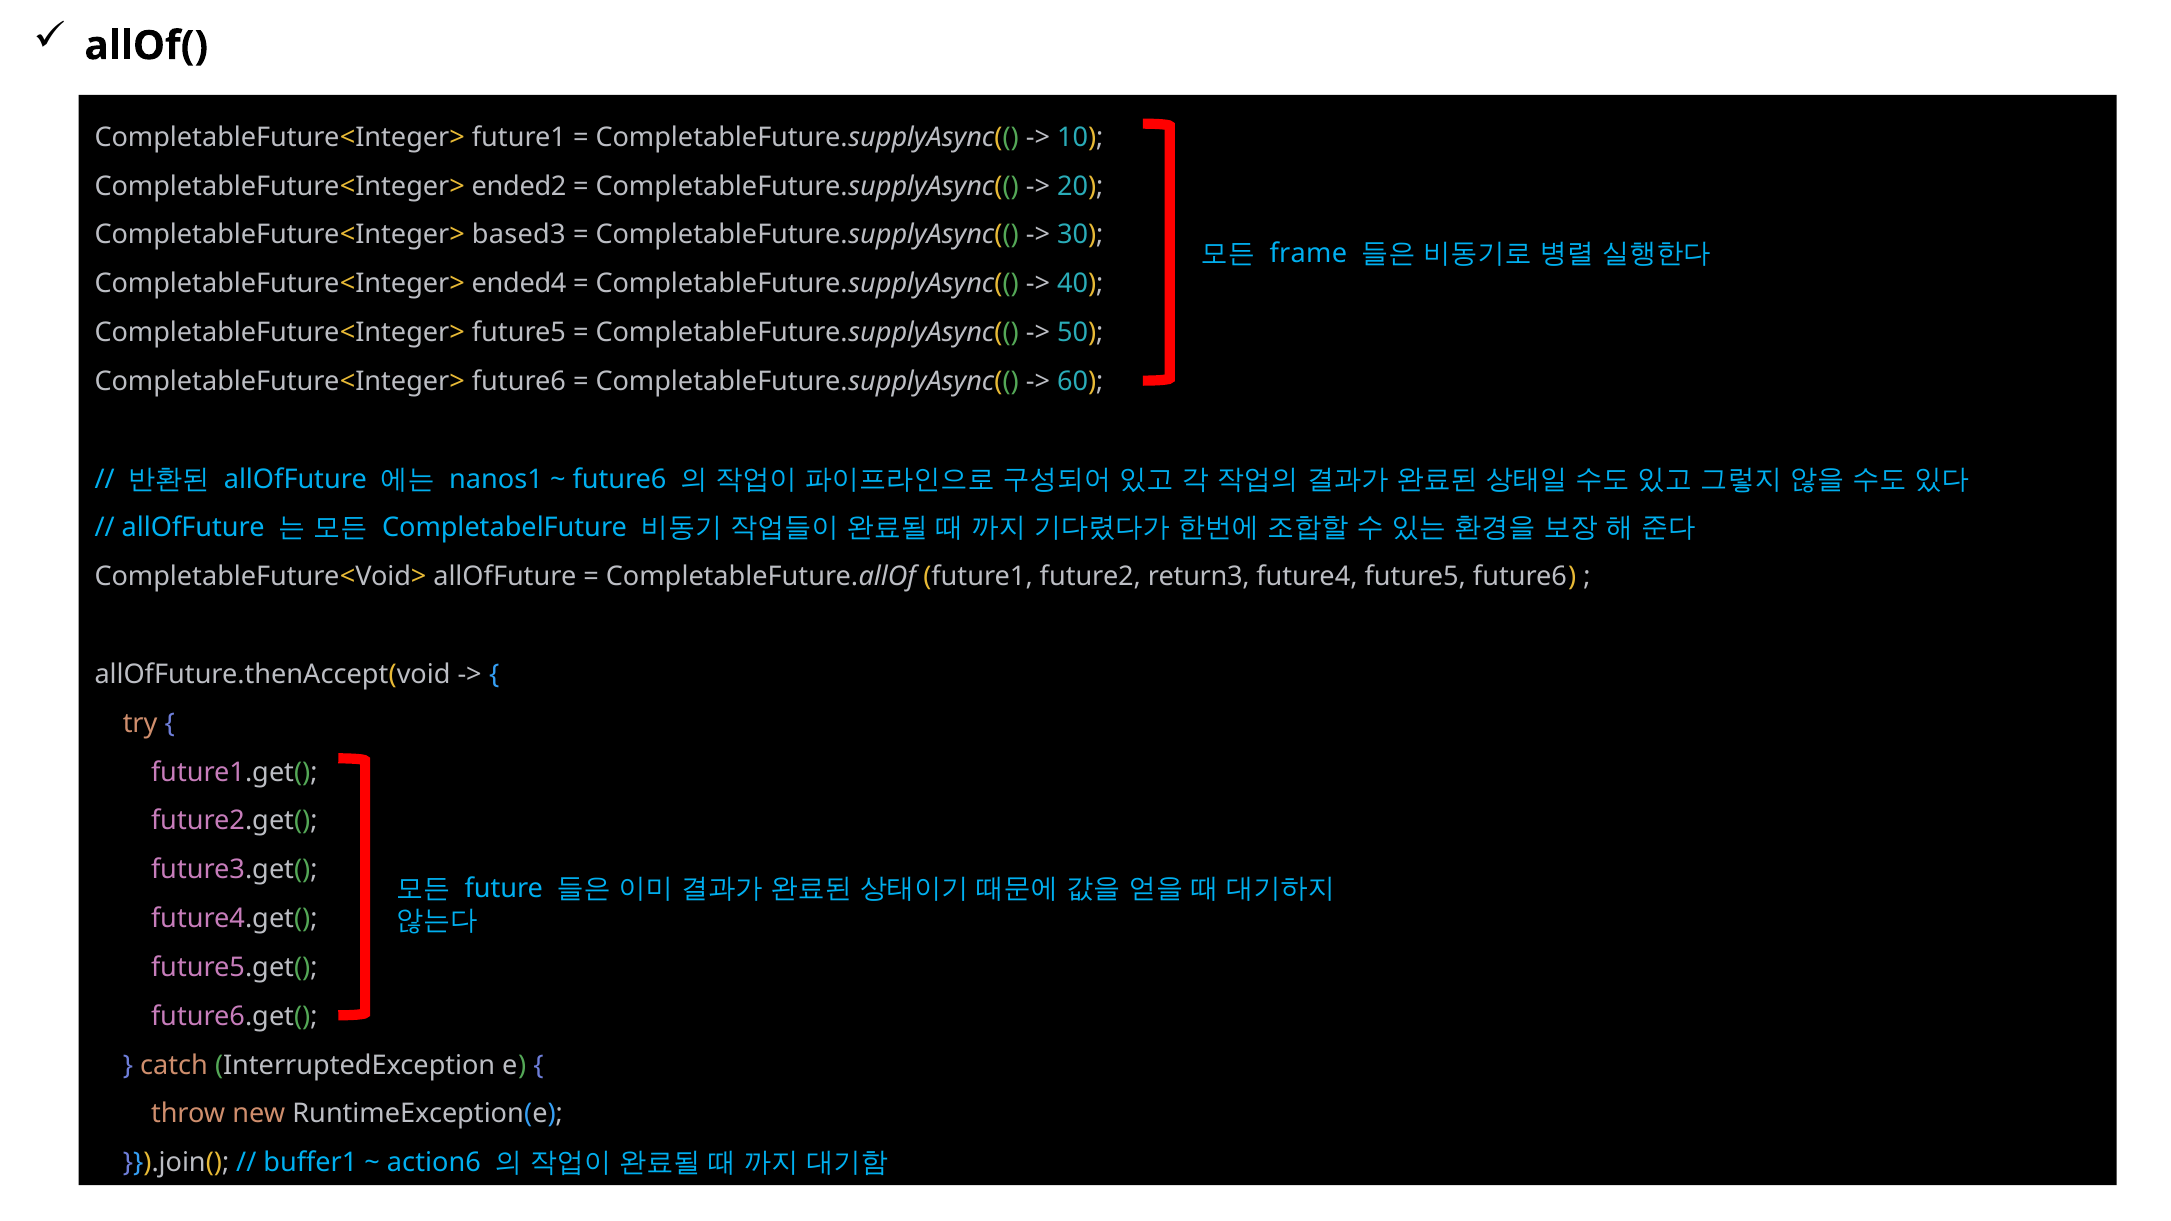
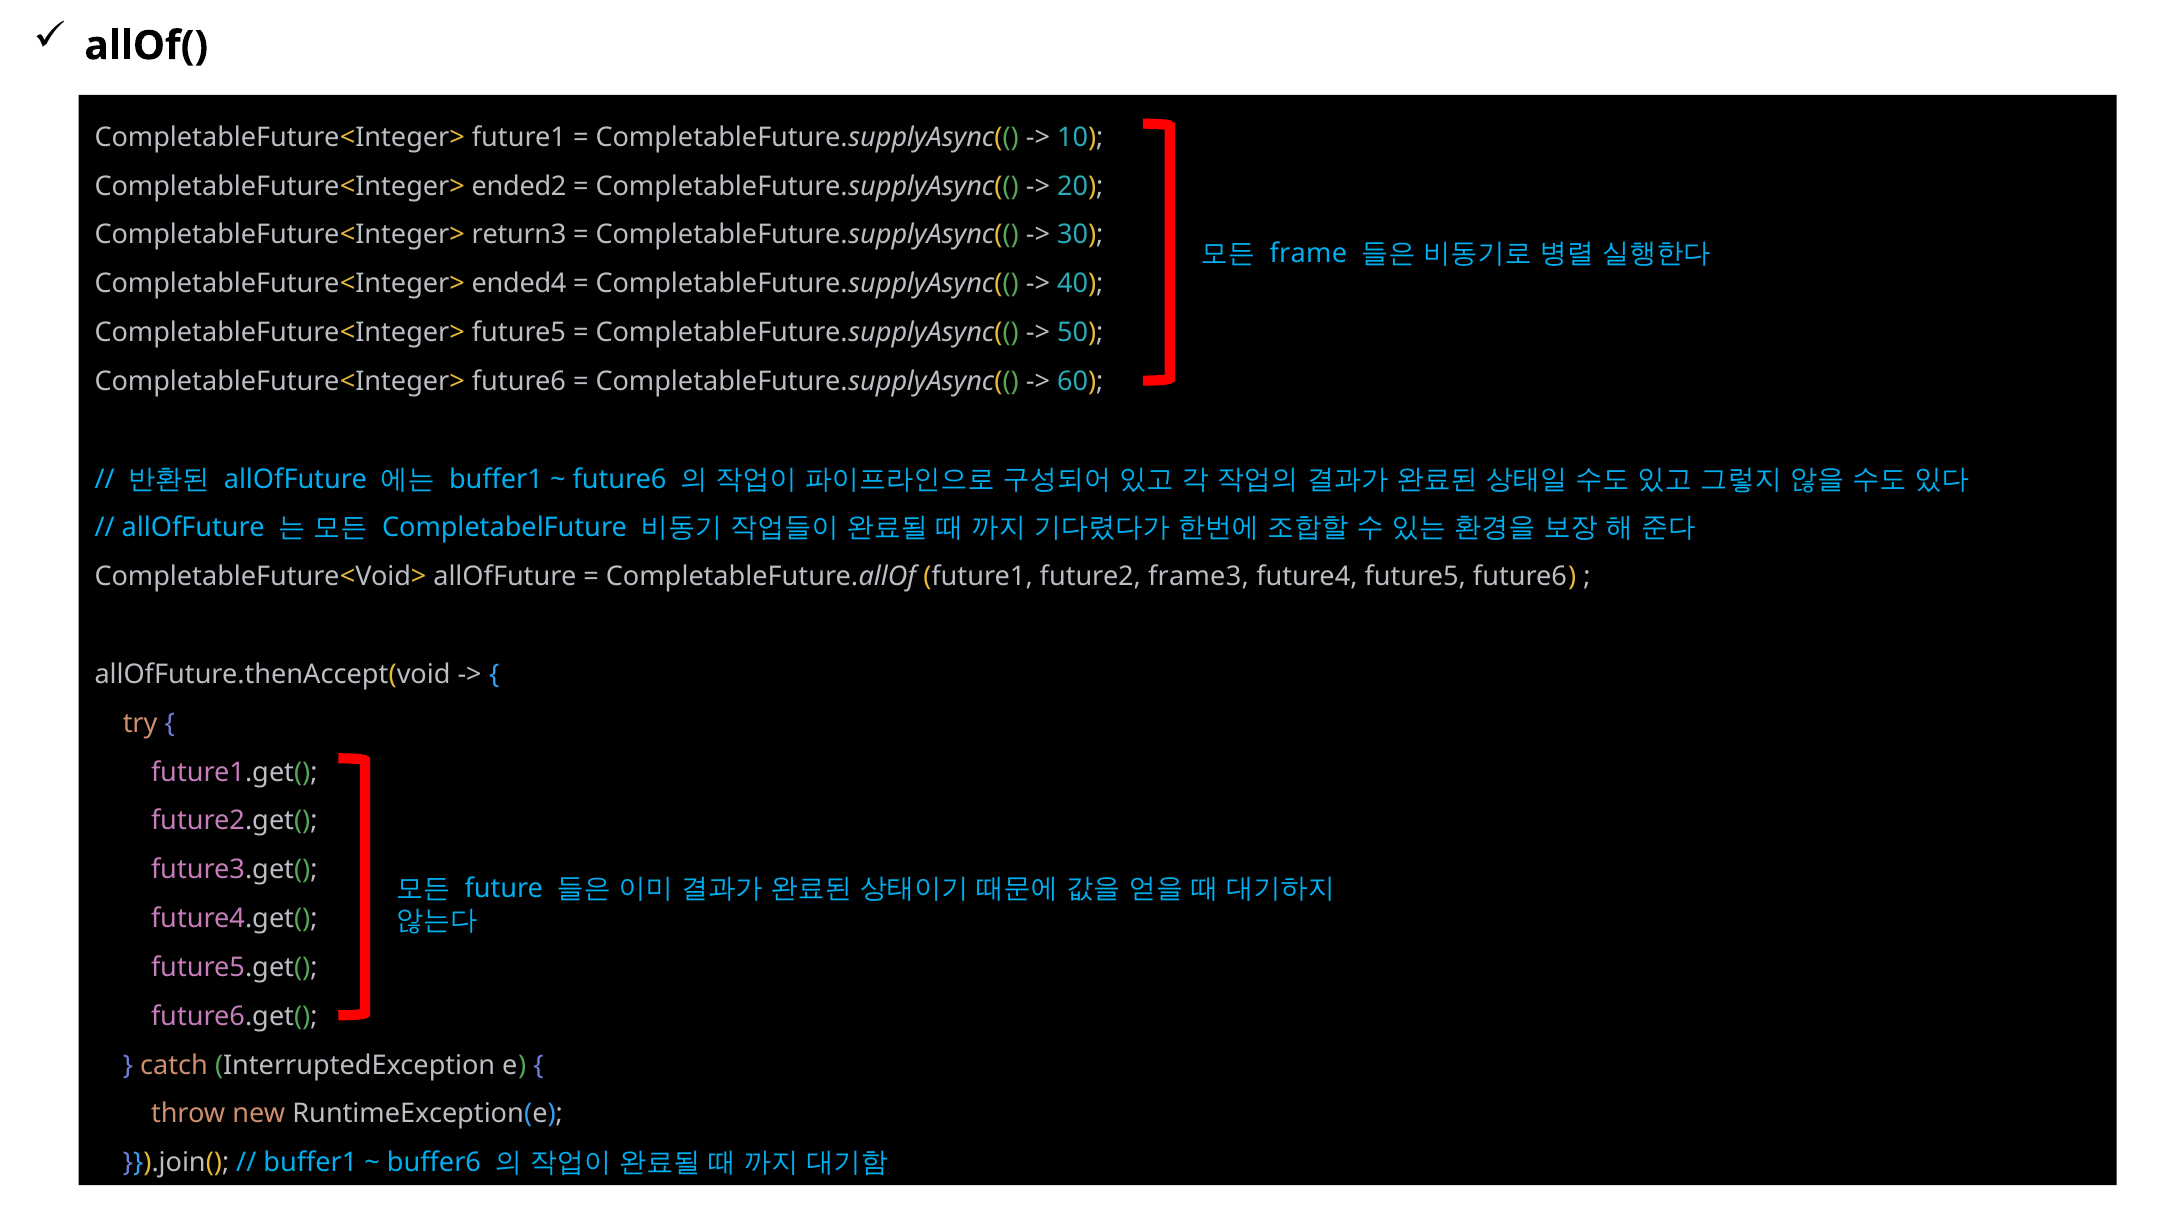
based3: based3 -> return3 (519, 235)
nanos1: nanos1 -> buffer1 (496, 479)
return3: return3 -> frame3 (1198, 577)
action6: action6 -> buffer6 (434, 1163)
